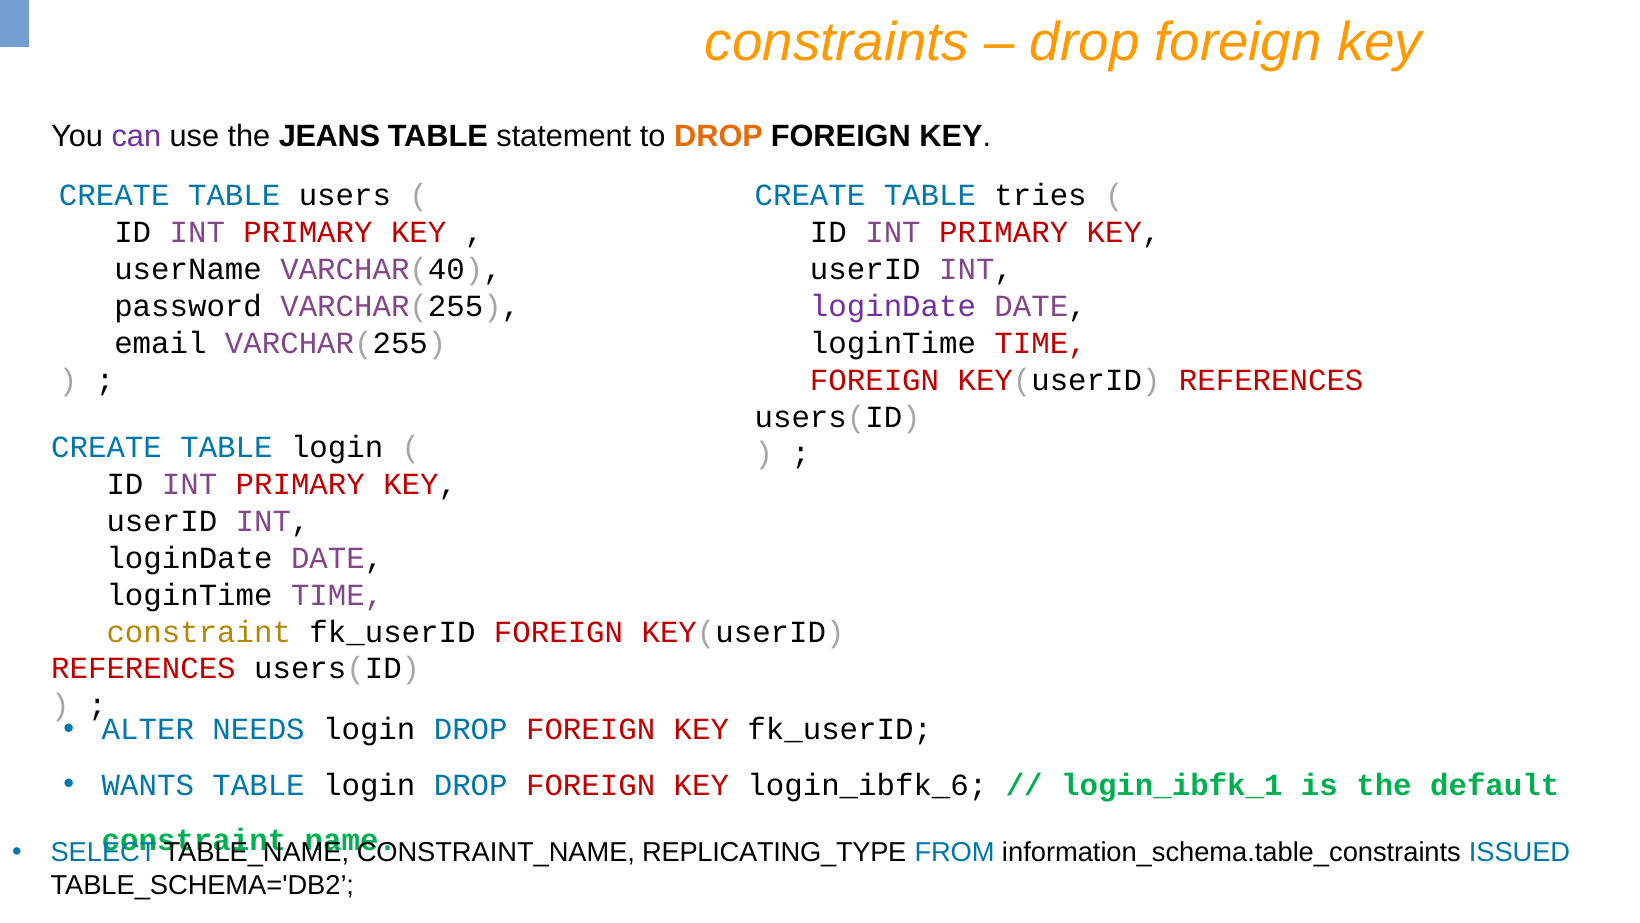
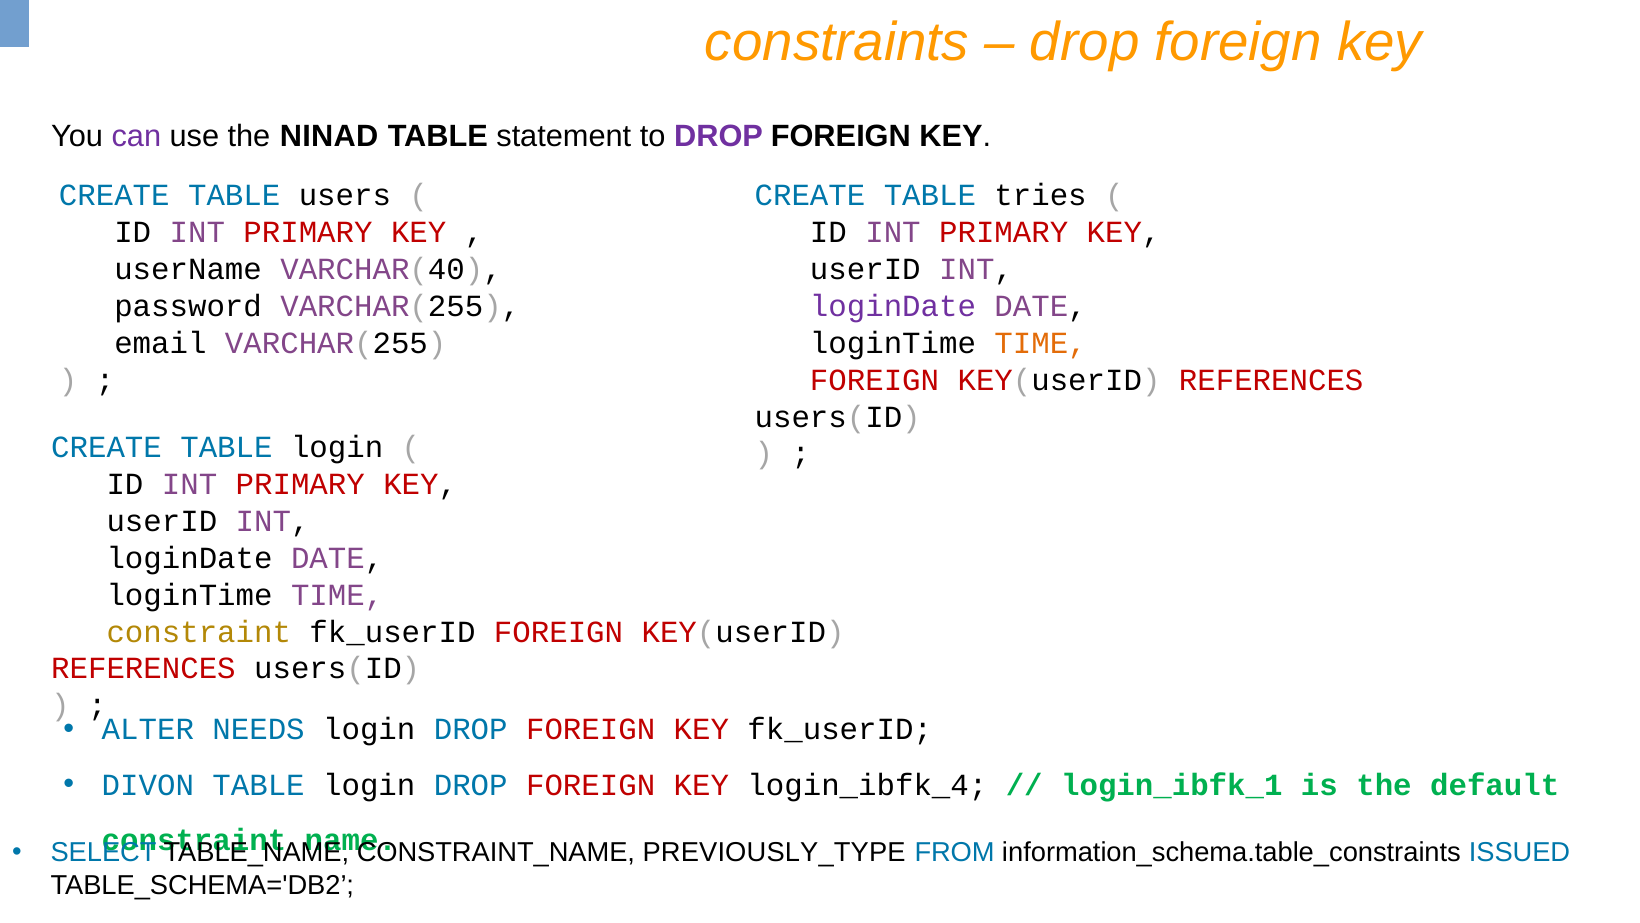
JEANS: JEANS -> NINAD (329, 137)
DROP colour: orange -> purple (719, 137)
TIME colour: red -> orange (1041, 343)
WANTS: WANTS -> DIVON (148, 785)
login_ibfk_6: login_ibfk_6 -> login_ibfk_4 (867, 785)
REPLICATING_TYPE: REPLICATING_TYPE -> PREVIOUSLY_TYPE (774, 852)
